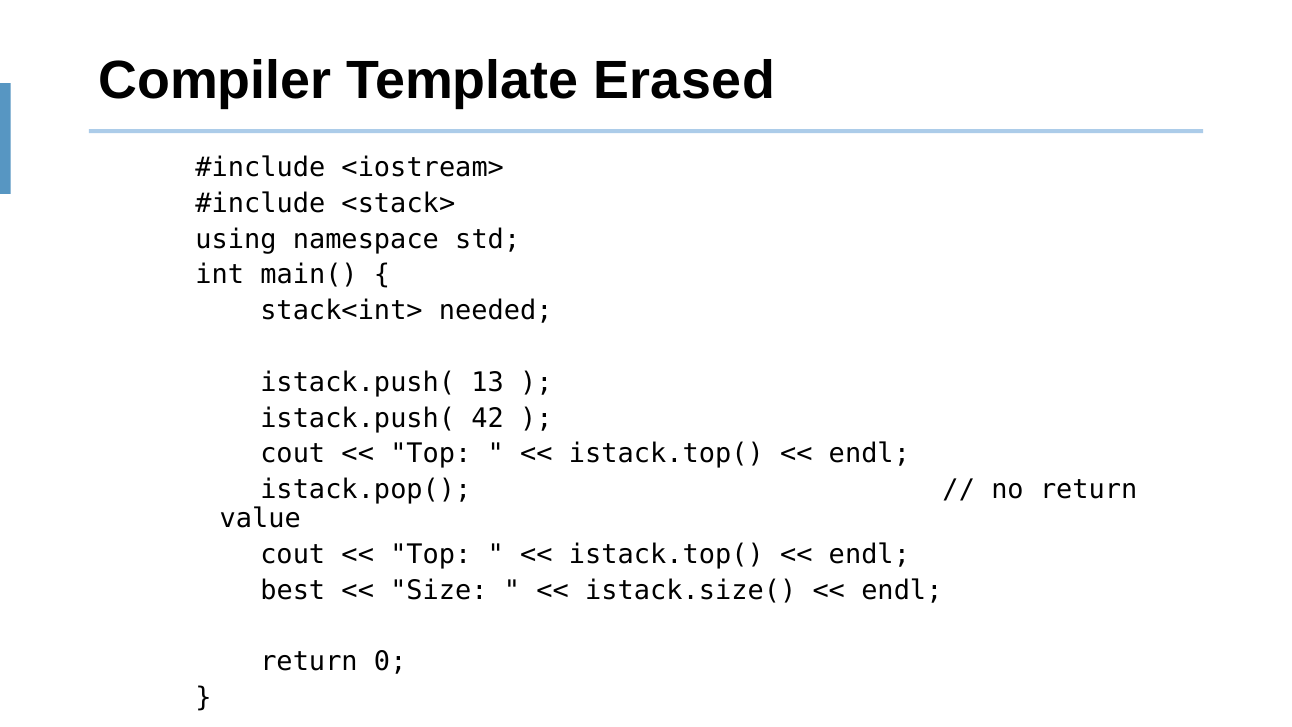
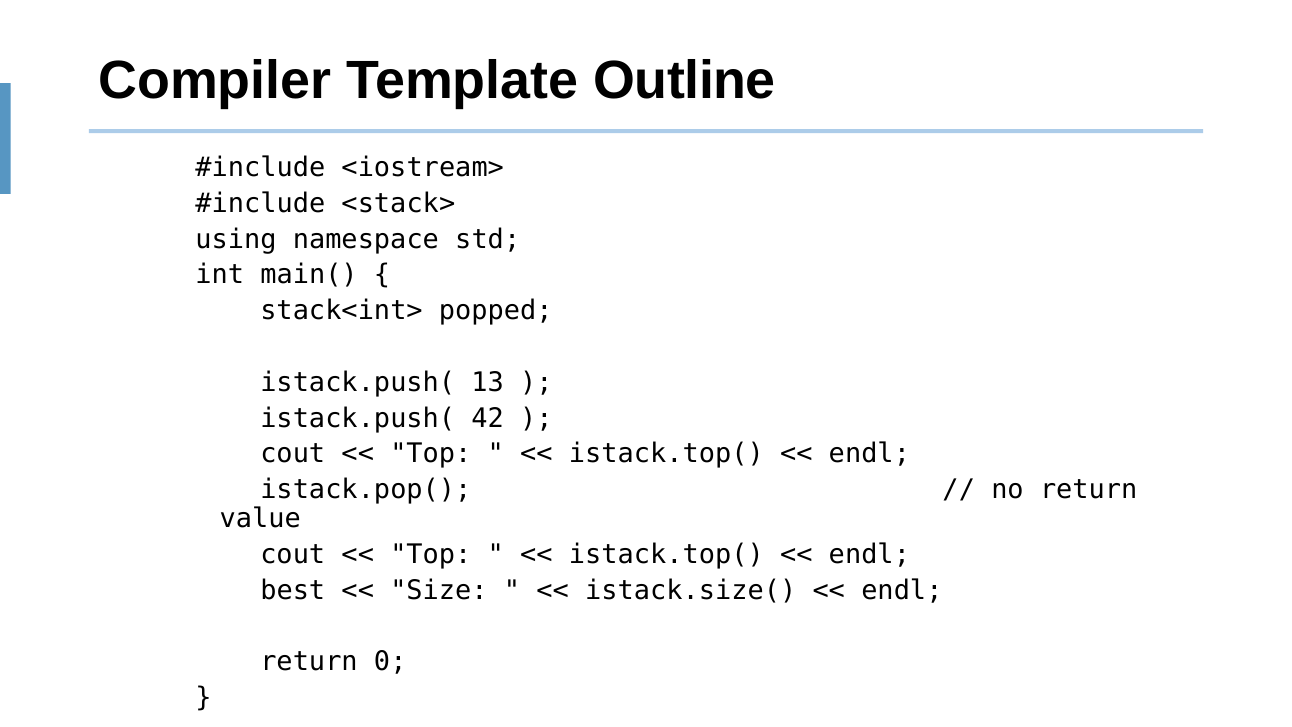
Erased: Erased -> Outline (685, 81)
needed: needed -> popped (496, 311)
